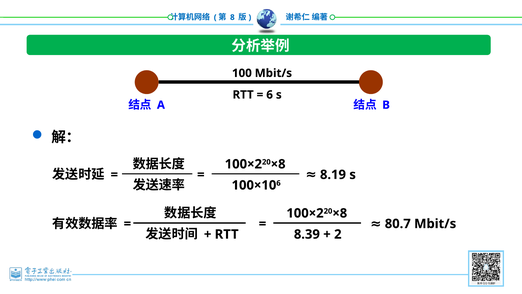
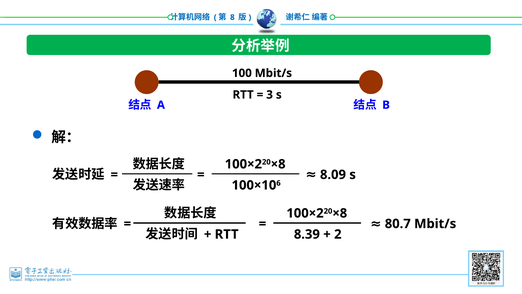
6: 6 -> 3 (270, 95)
8.19: 8.19 -> 8.09 (333, 174)
